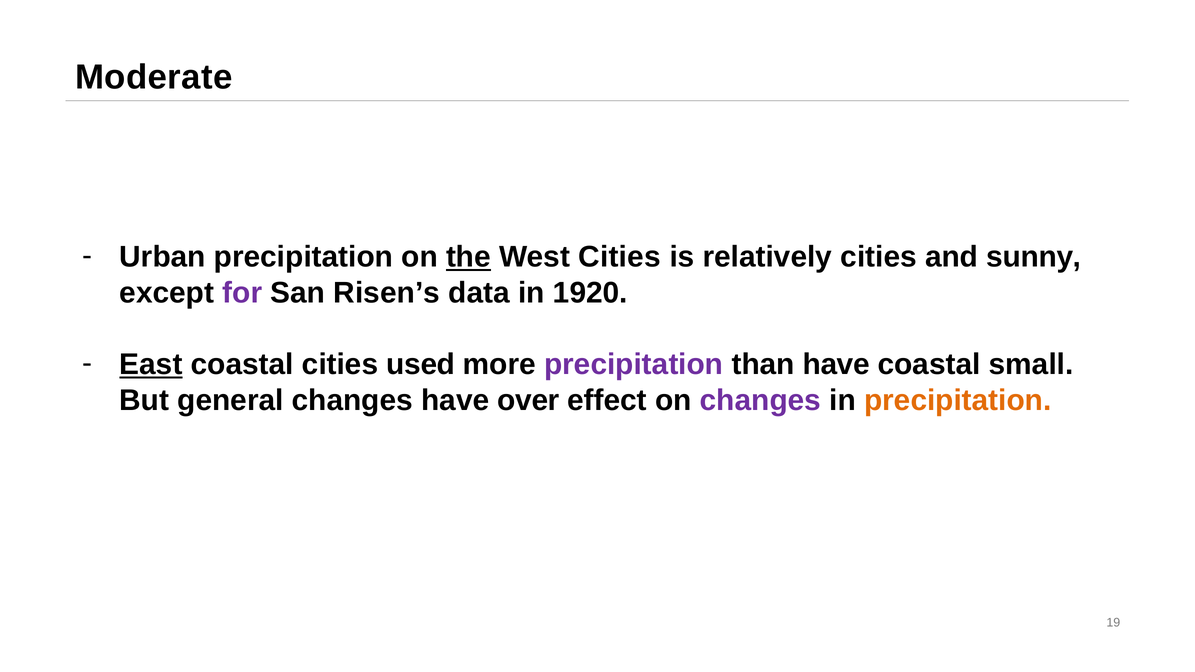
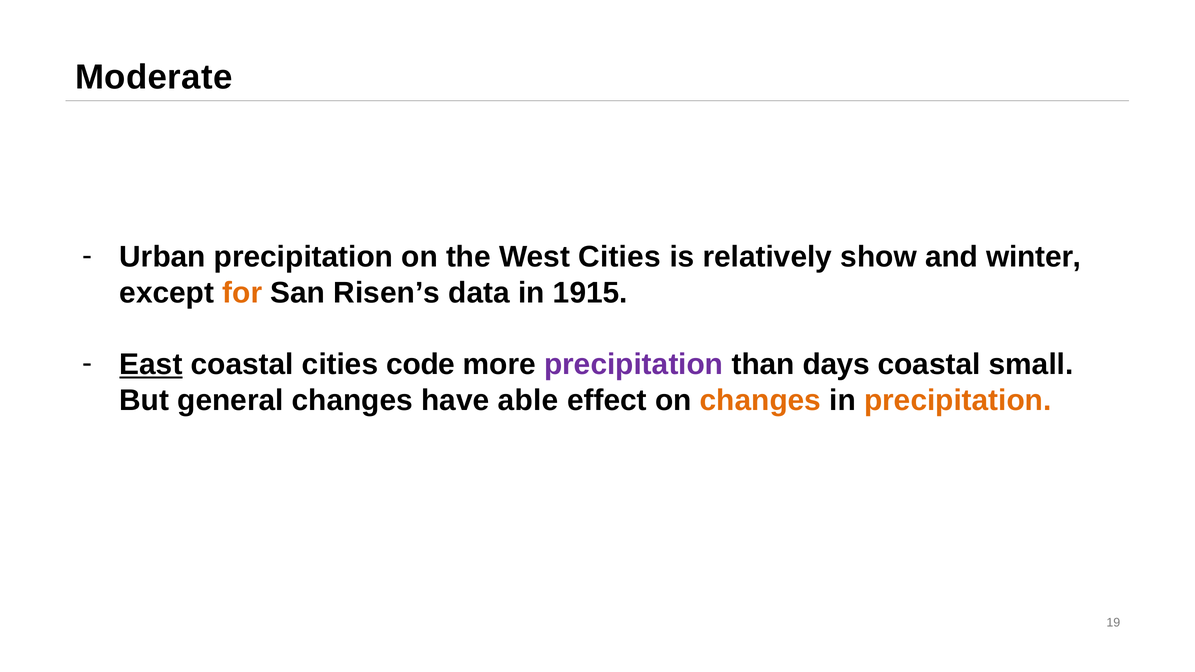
the underline: present -> none (468, 257)
relatively cities: cities -> show (879, 257)
sunny: sunny -> winter (1034, 257)
for colour: purple -> orange (242, 293)
1920: 1920 -> 1915 (590, 293)
used: used -> code (421, 365)
than have: have -> days (836, 365)
over: over -> able (528, 401)
changes colour: purple -> orange (760, 401)
